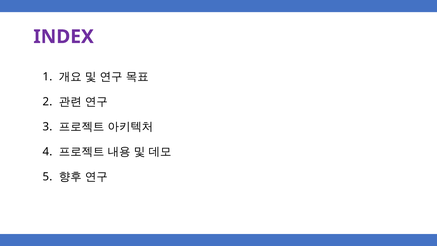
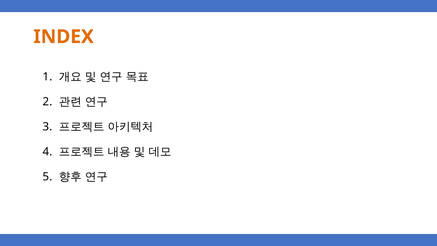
INDEX colour: purple -> orange (64, 37)
